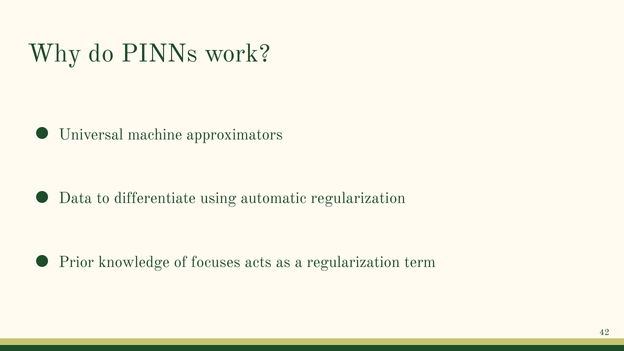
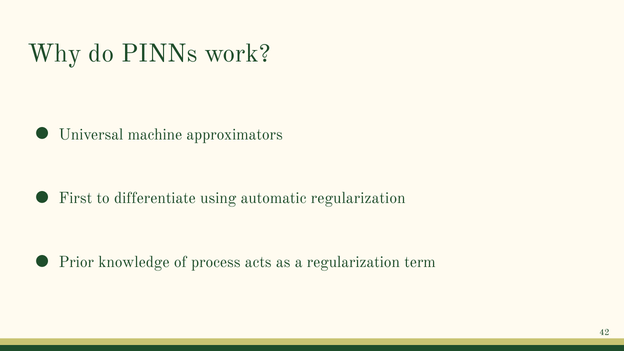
Data: Data -> First (75, 198)
focuses: focuses -> process (216, 262)
